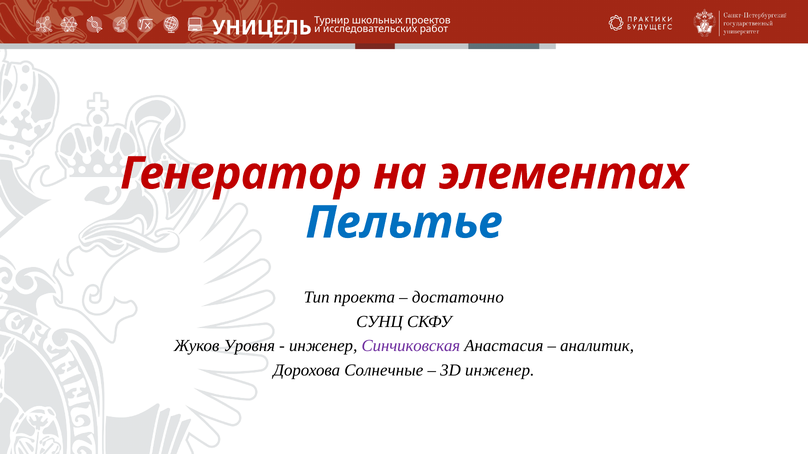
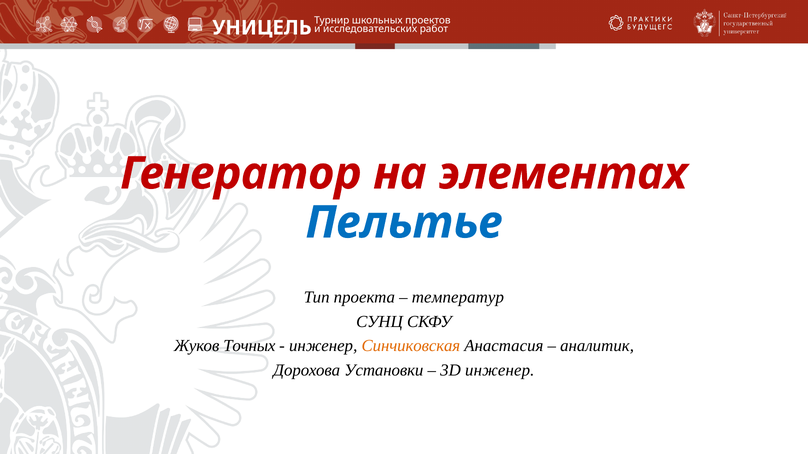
достаточно: достаточно -> температур (458, 298)
Уровня: Уровня -> Точных (249, 346)
Синчиковская colour: purple -> orange (411, 346)
Солнечные: Солнечные -> Установки (384, 370)
